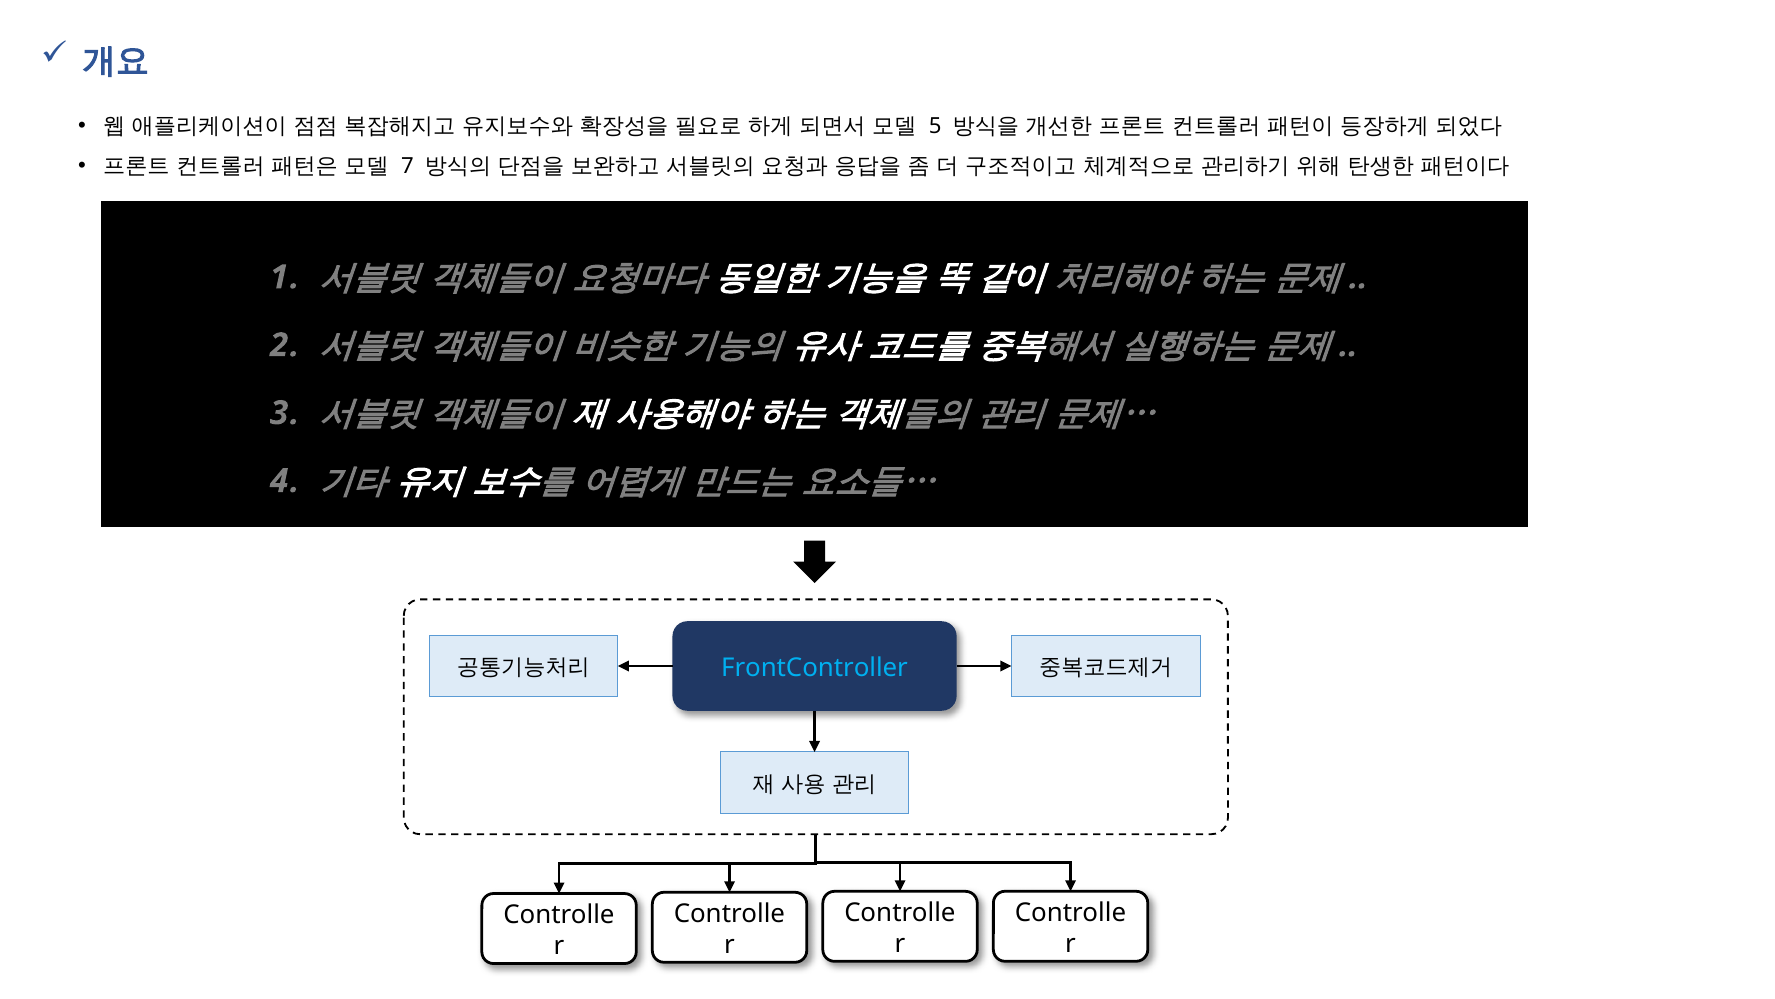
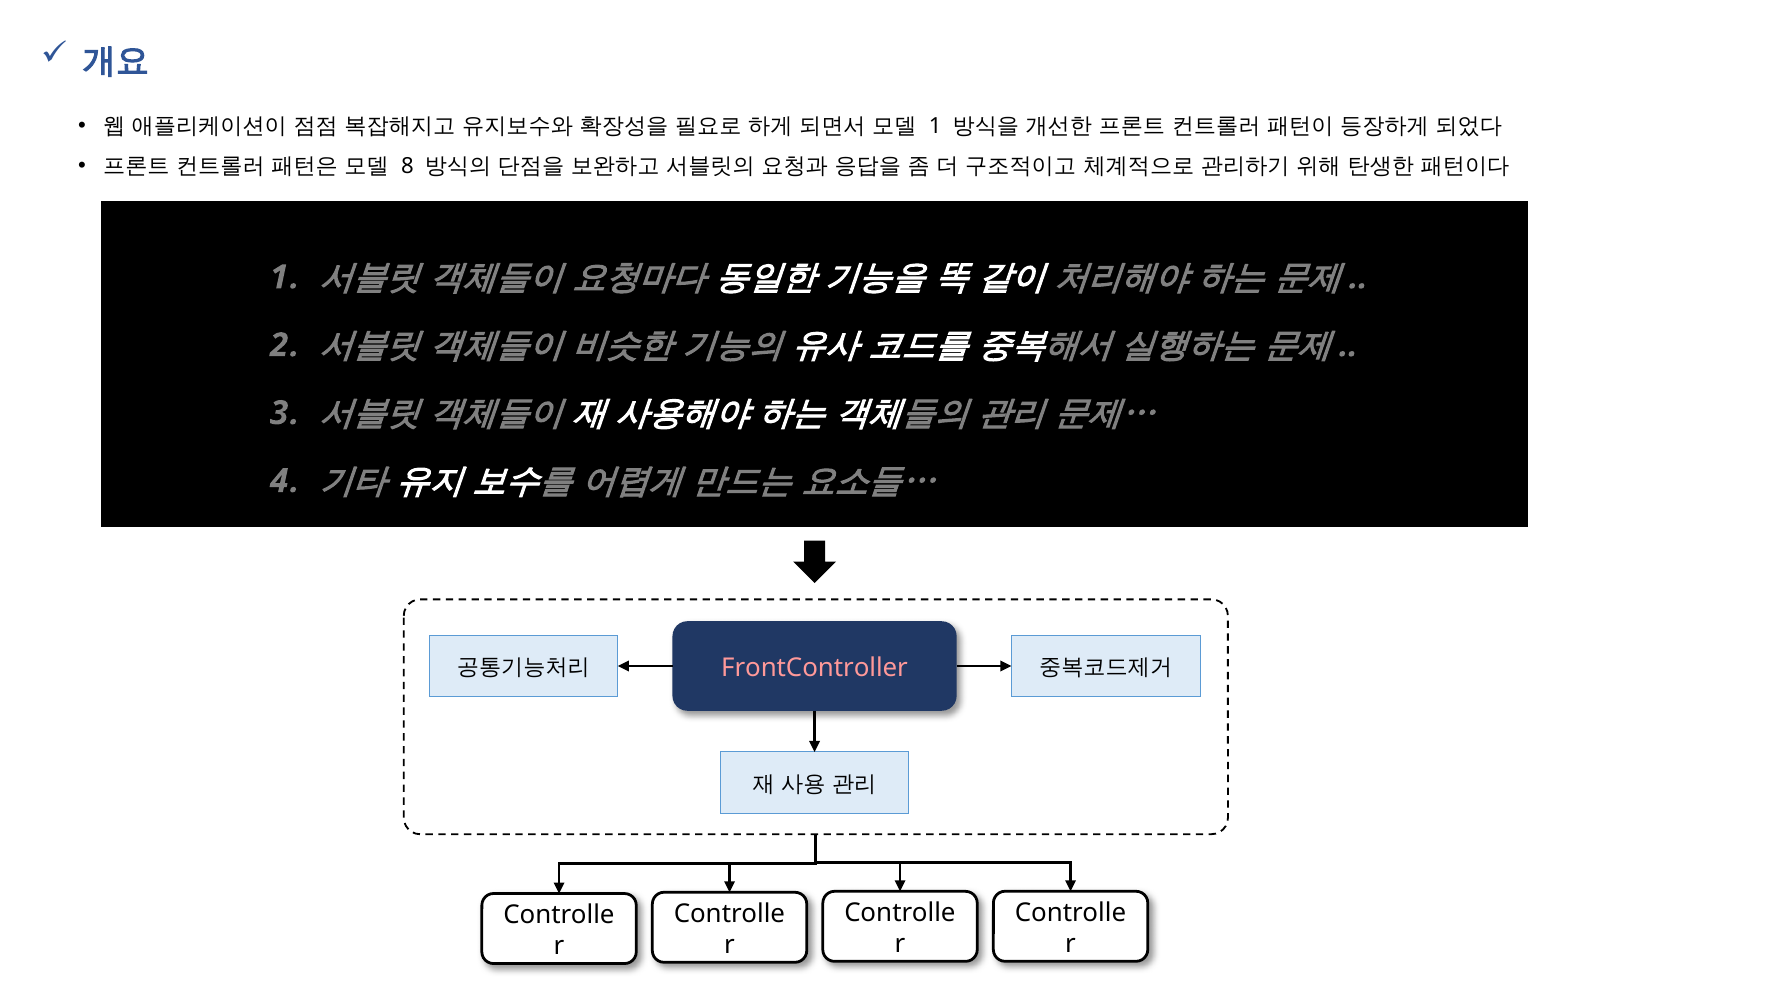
5: 5 -> 1 (935, 126)
7: 7 -> 8 (407, 166)
FrontController colour: light blue -> pink (815, 667)
